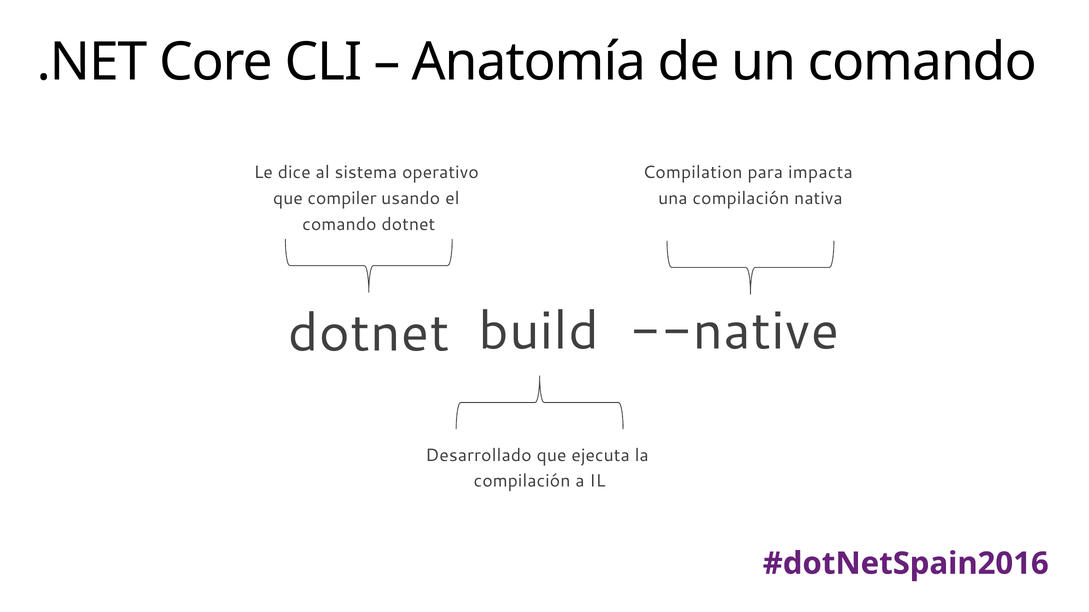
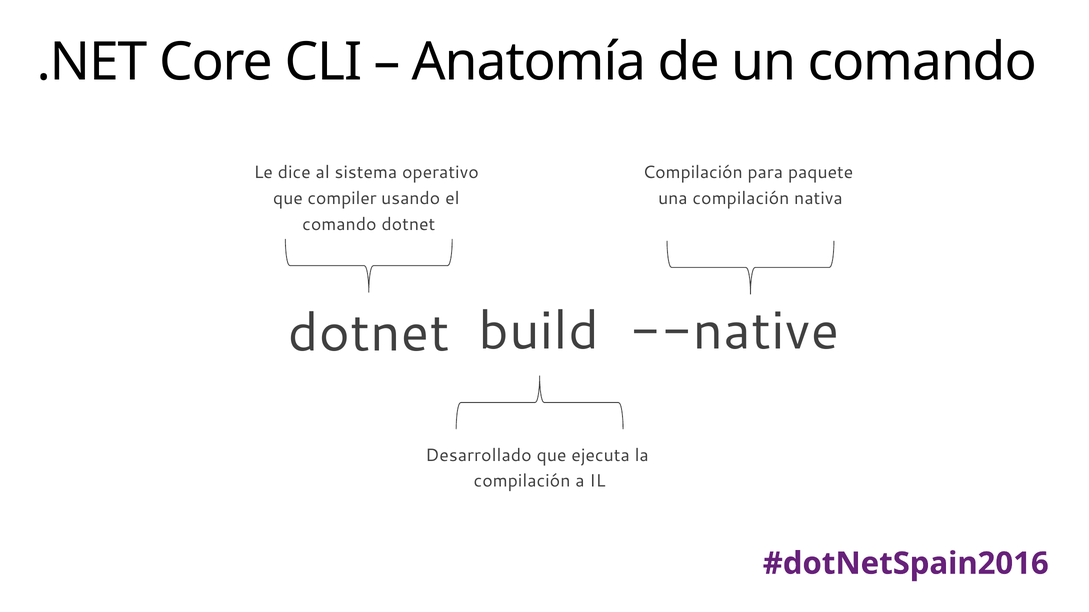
Compilation: Compilation -> Compilación (693, 173)
impacta: impacta -> paquete (821, 173)
